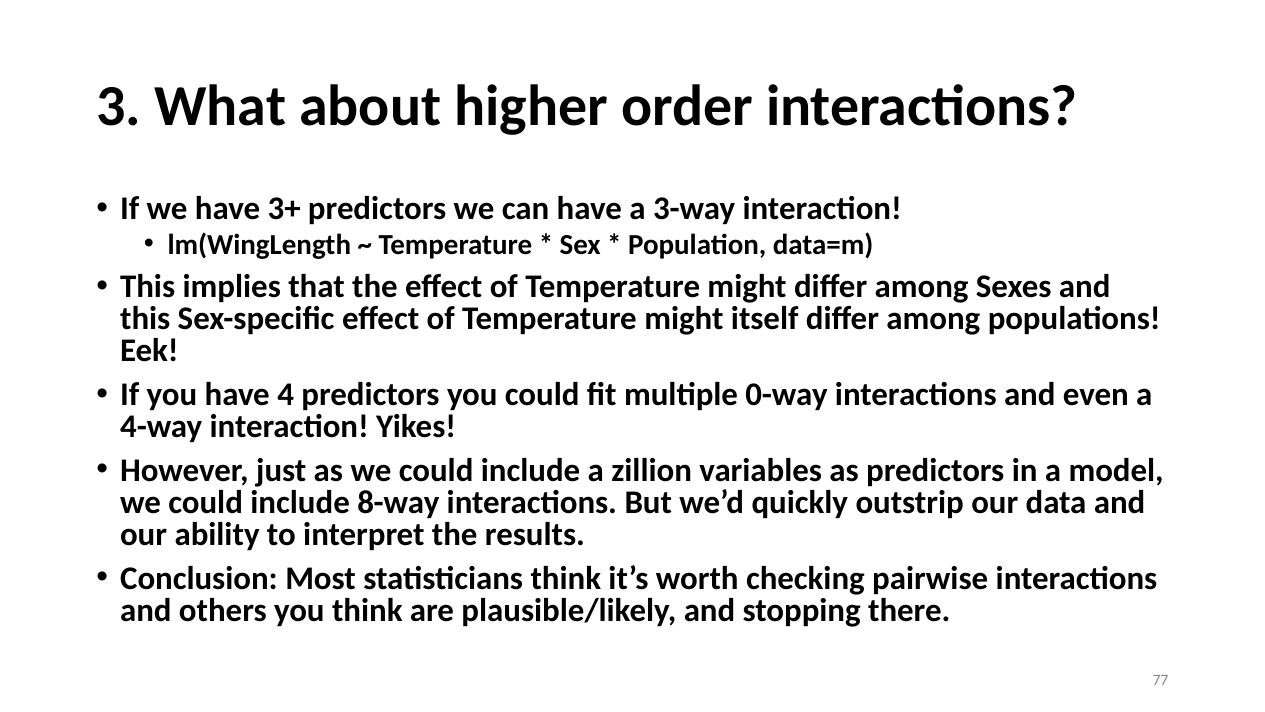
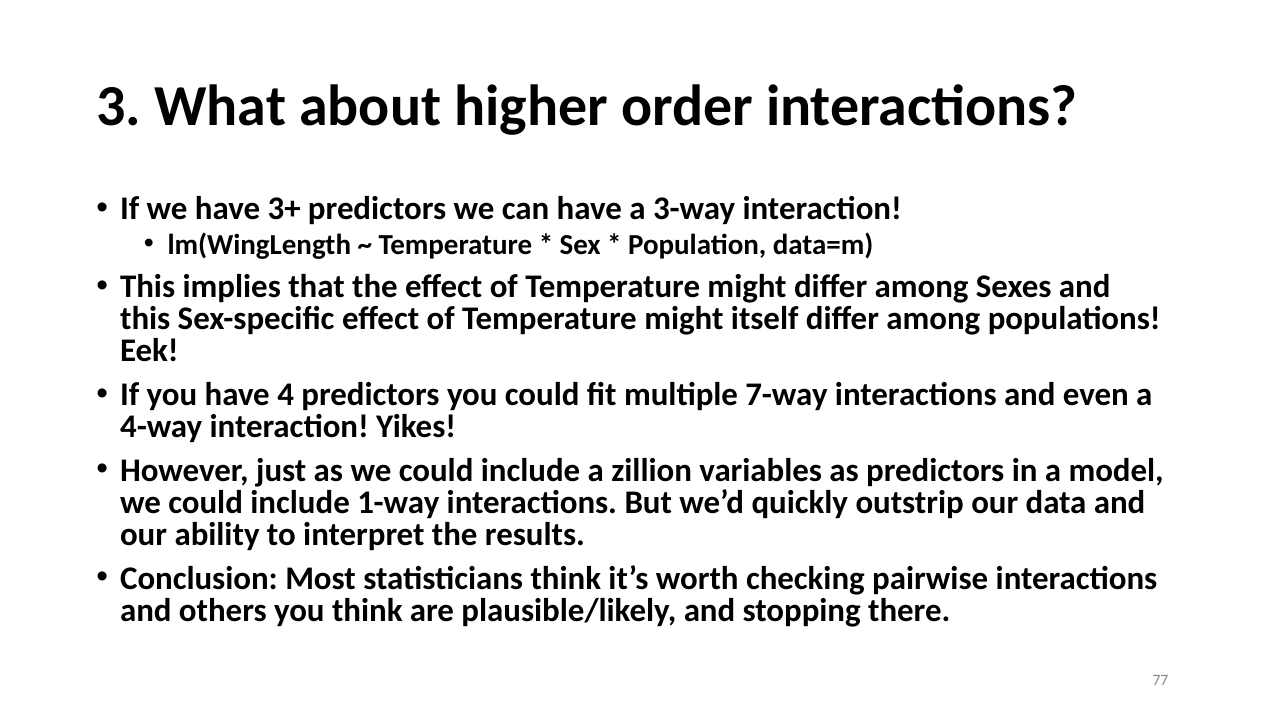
0-way: 0-way -> 7-way (787, 395)
8-way: 8-way -> 1-way (398, 503)
